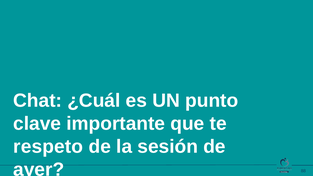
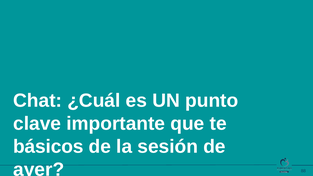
respeto: respeto -> básicos (48, 147)
